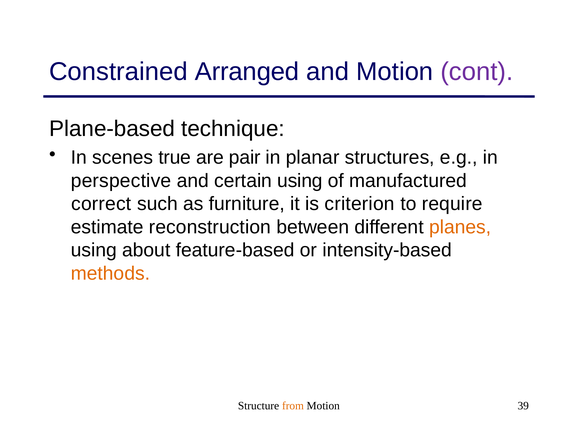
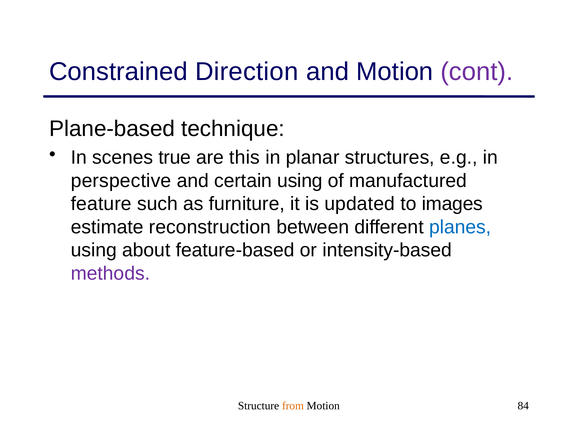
Arranged: Arranged -> Direction (247, 72)
pair: pair -> this (245, 157)
correct: correct -> feature (101, 204)
criterion: criterion -> updated (360, 204)
require: require -> images (452, 204)
planes colour: orange -> blue (460, 227)
methods colour: orange -> purple (110, 273)
39: 39 -> 84 (523, 405)
